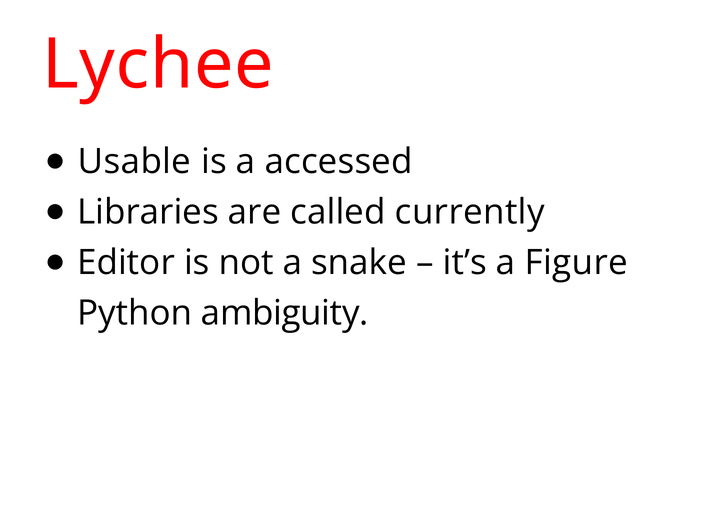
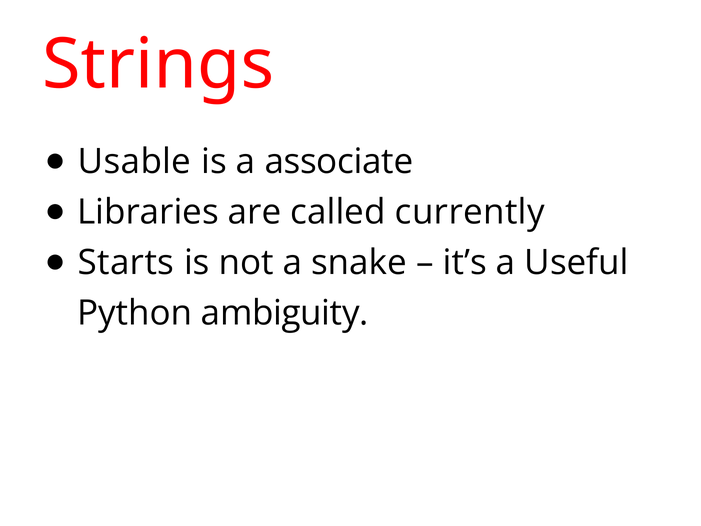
Lychee: Lychee -> Strings (158, 64)
accessed: accessed -> associate (339, 162)
Editor: Editor -> Starts (126, 262)
Figure: Figure -> Useful (577, 262)
